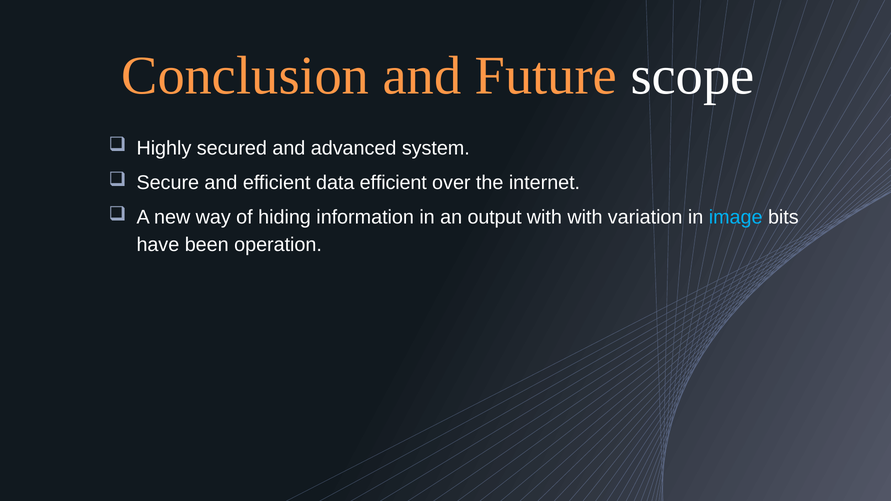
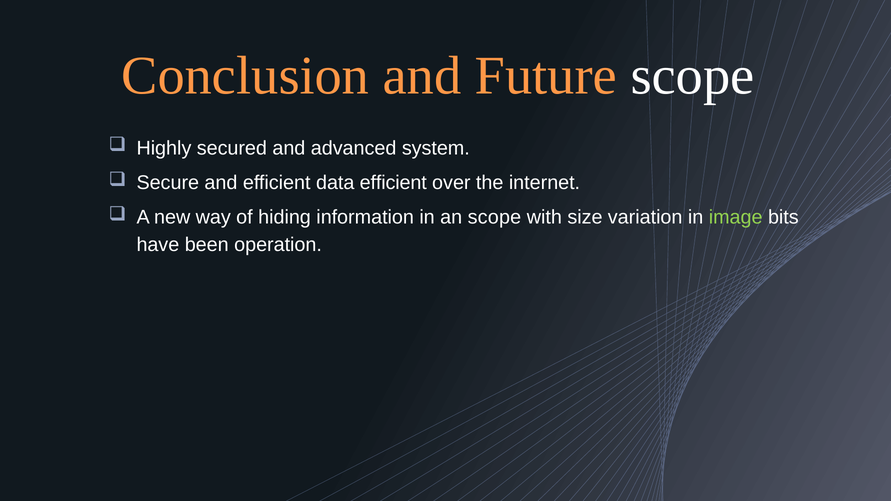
an output: output -> scope (494, 218)
with with: with -> size (585, 218)
image colour: light blue -> light green (736, 218)
